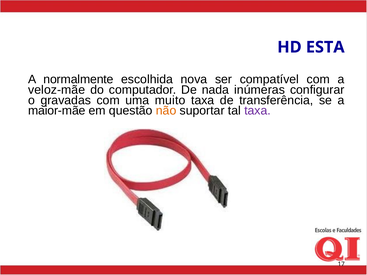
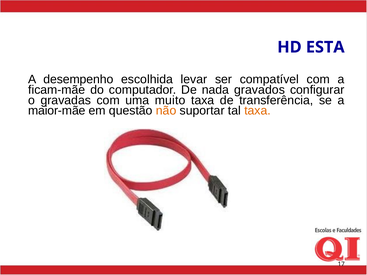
normalmente: normalmente -> desempenho (78, 80)
nova: nova -> levar (194, 80)
veloz-mãe: veloz-mãe -> ficam-mãe (57, 90)
inúmeras: inúmeras -> gravados (260, 90)
taxa colour: purple -> orange (258, 111)
